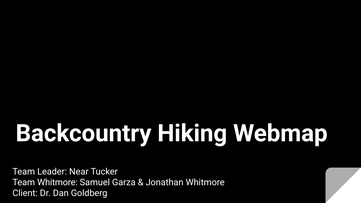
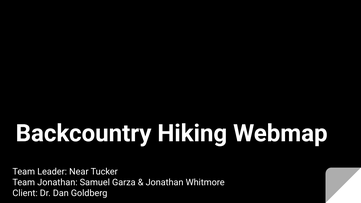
Team Whitmore: Whitmore -> Jonathan (57, 182)
